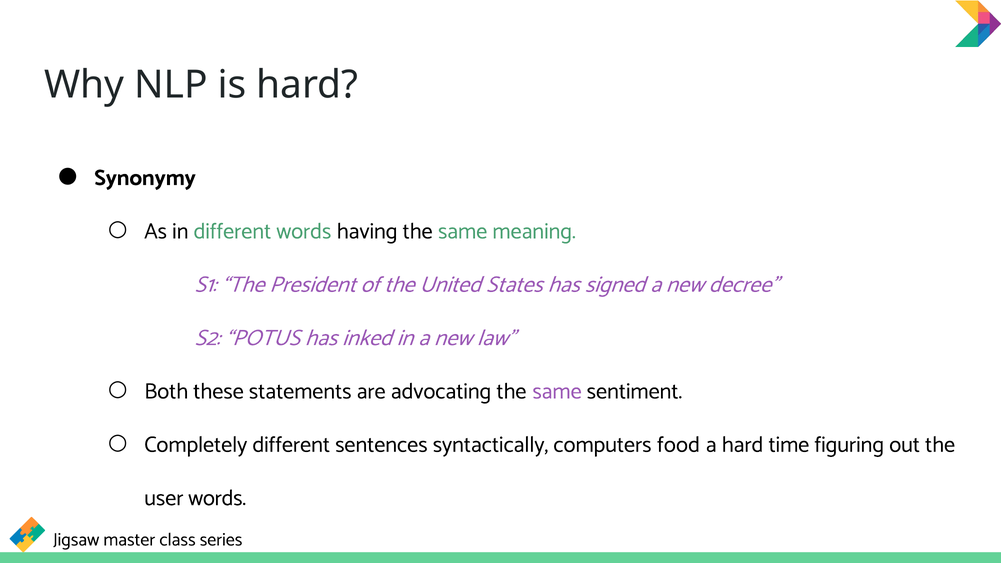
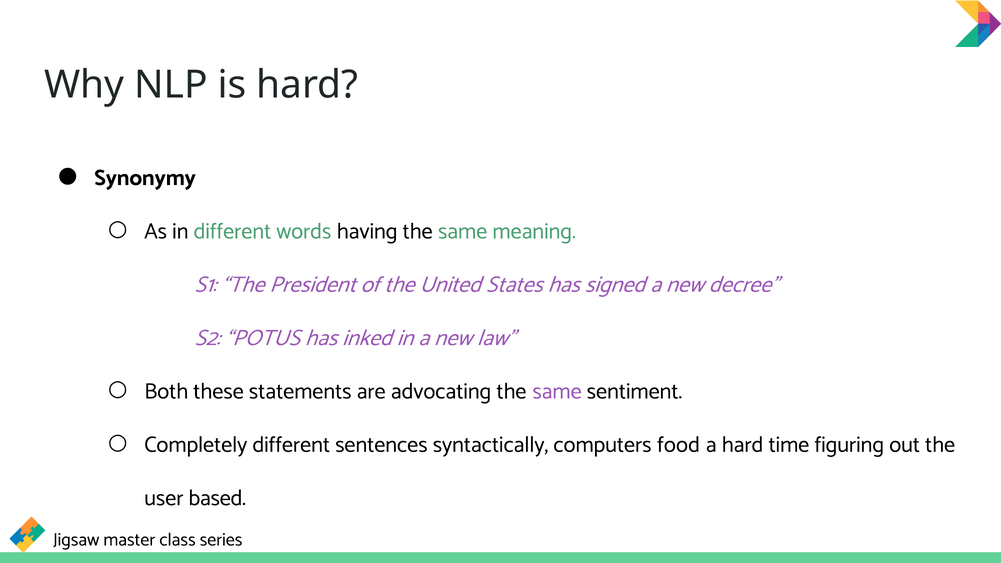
user words: words -> based (217, 498)
